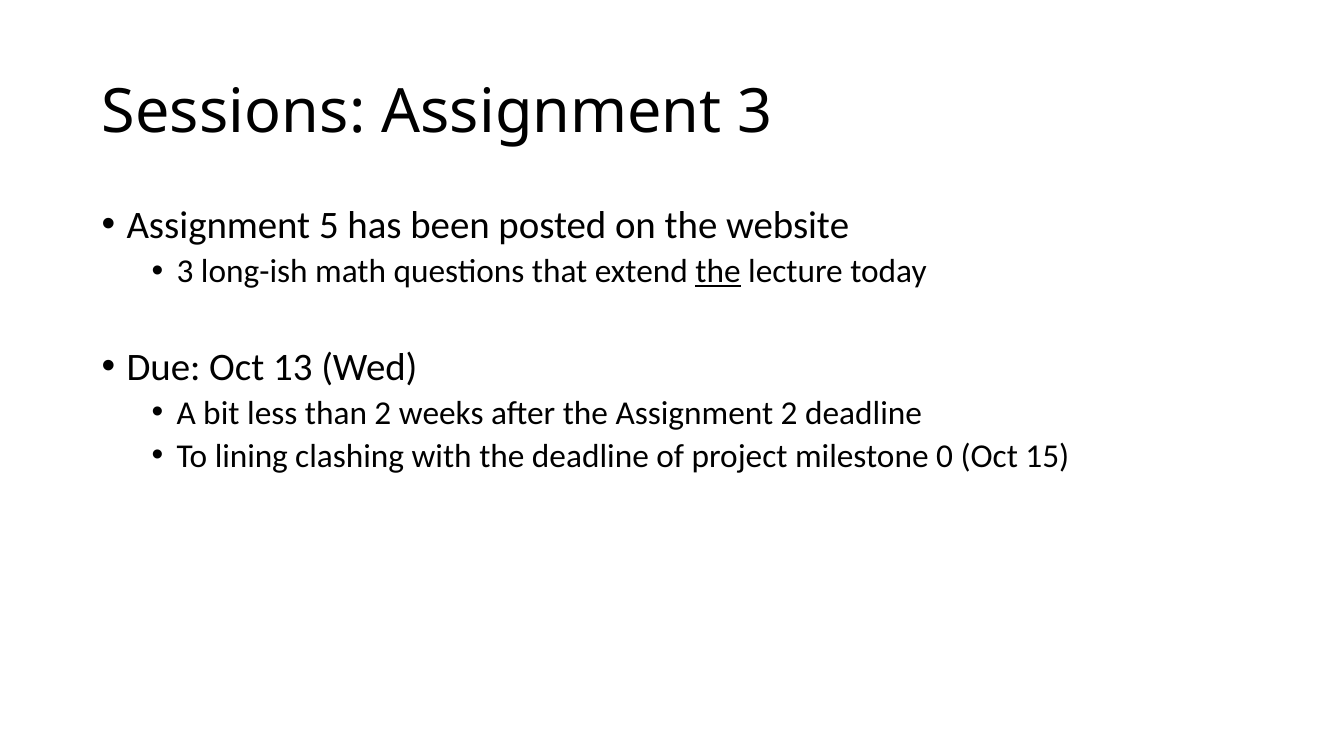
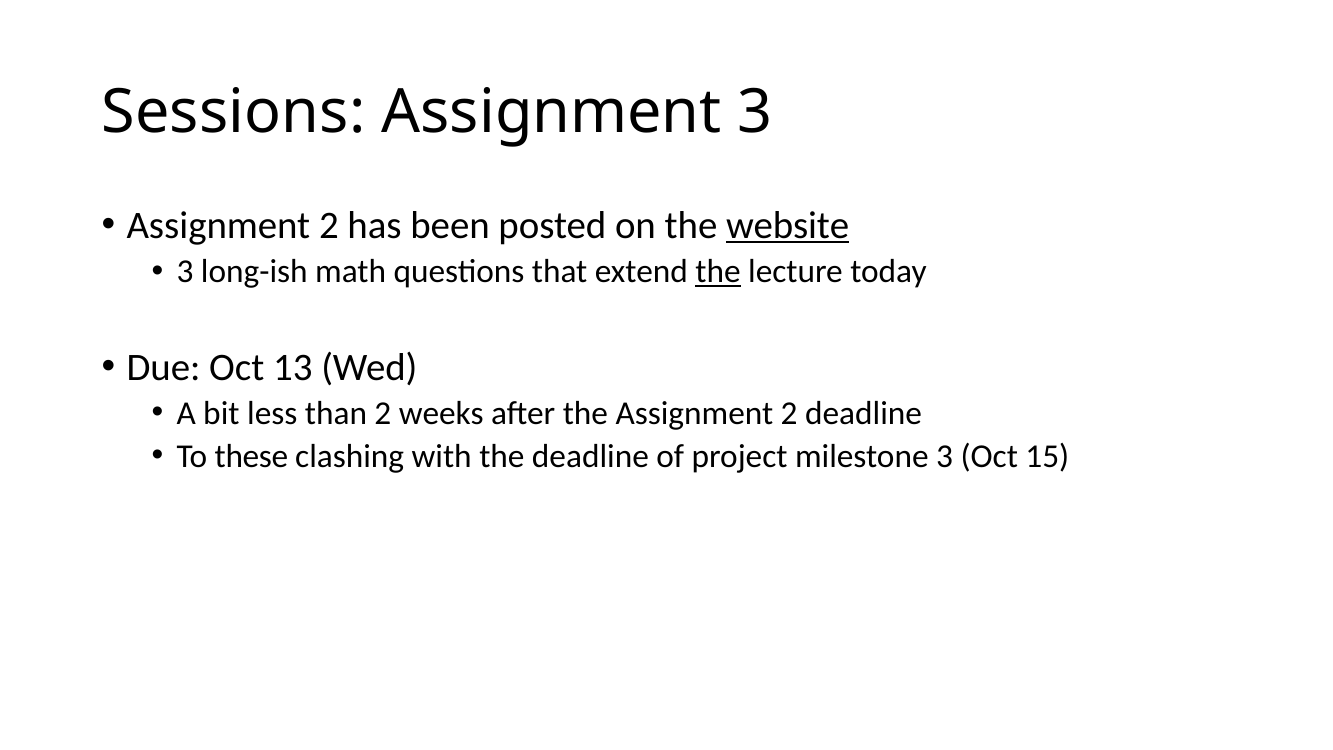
5: 5 -> 2 (329, 225)
website underline: none -> present (788, 225)
lining: lining -> these (251, 456)
milestone 0: 0 -> 3 (945, 456)
